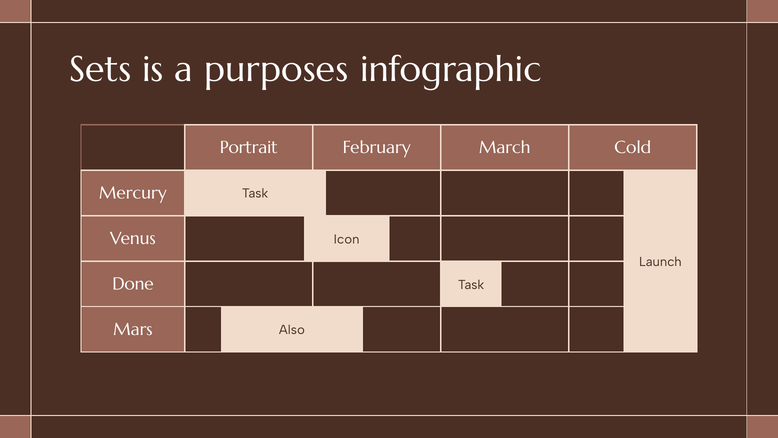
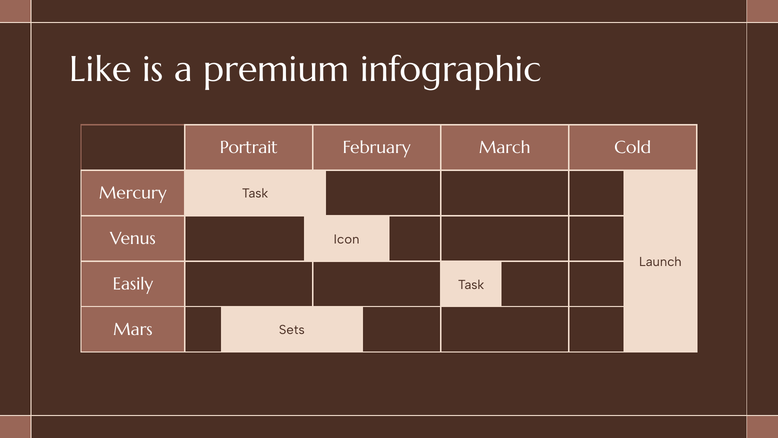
Sets: Sets -> Like (100, 70)
purposes: purposes -> premium (276, 70)
Done: Done -> Easily (133, 284)
Also: Also -> Sets (292, 330)
